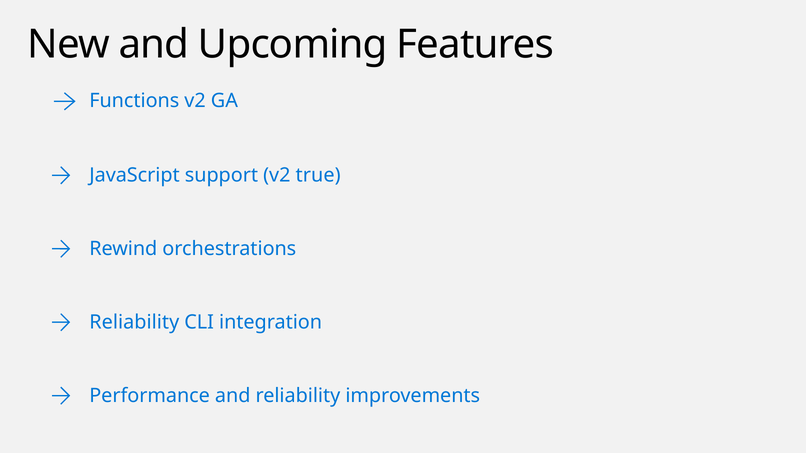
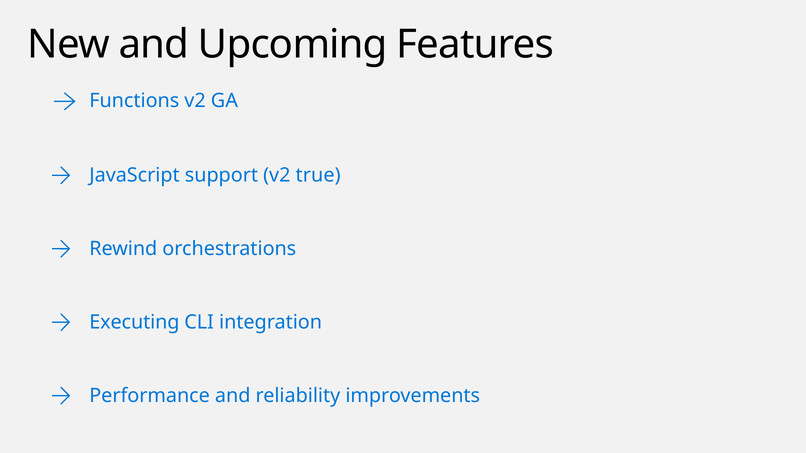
Reliability: Reliability -> Executing (134, 322)
